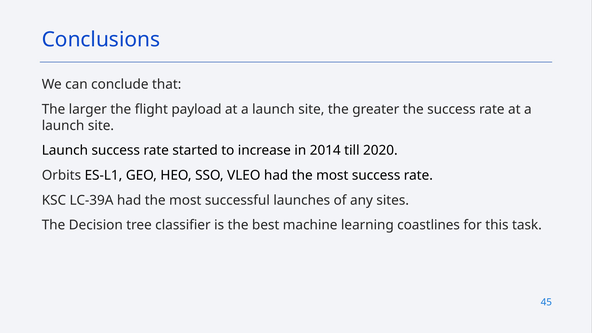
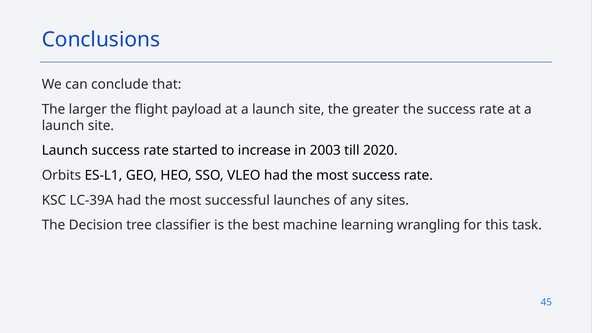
2014: 2014 -> 2003 (325, 150)
coastlines: coastlines -> wrangling (429, 225)
